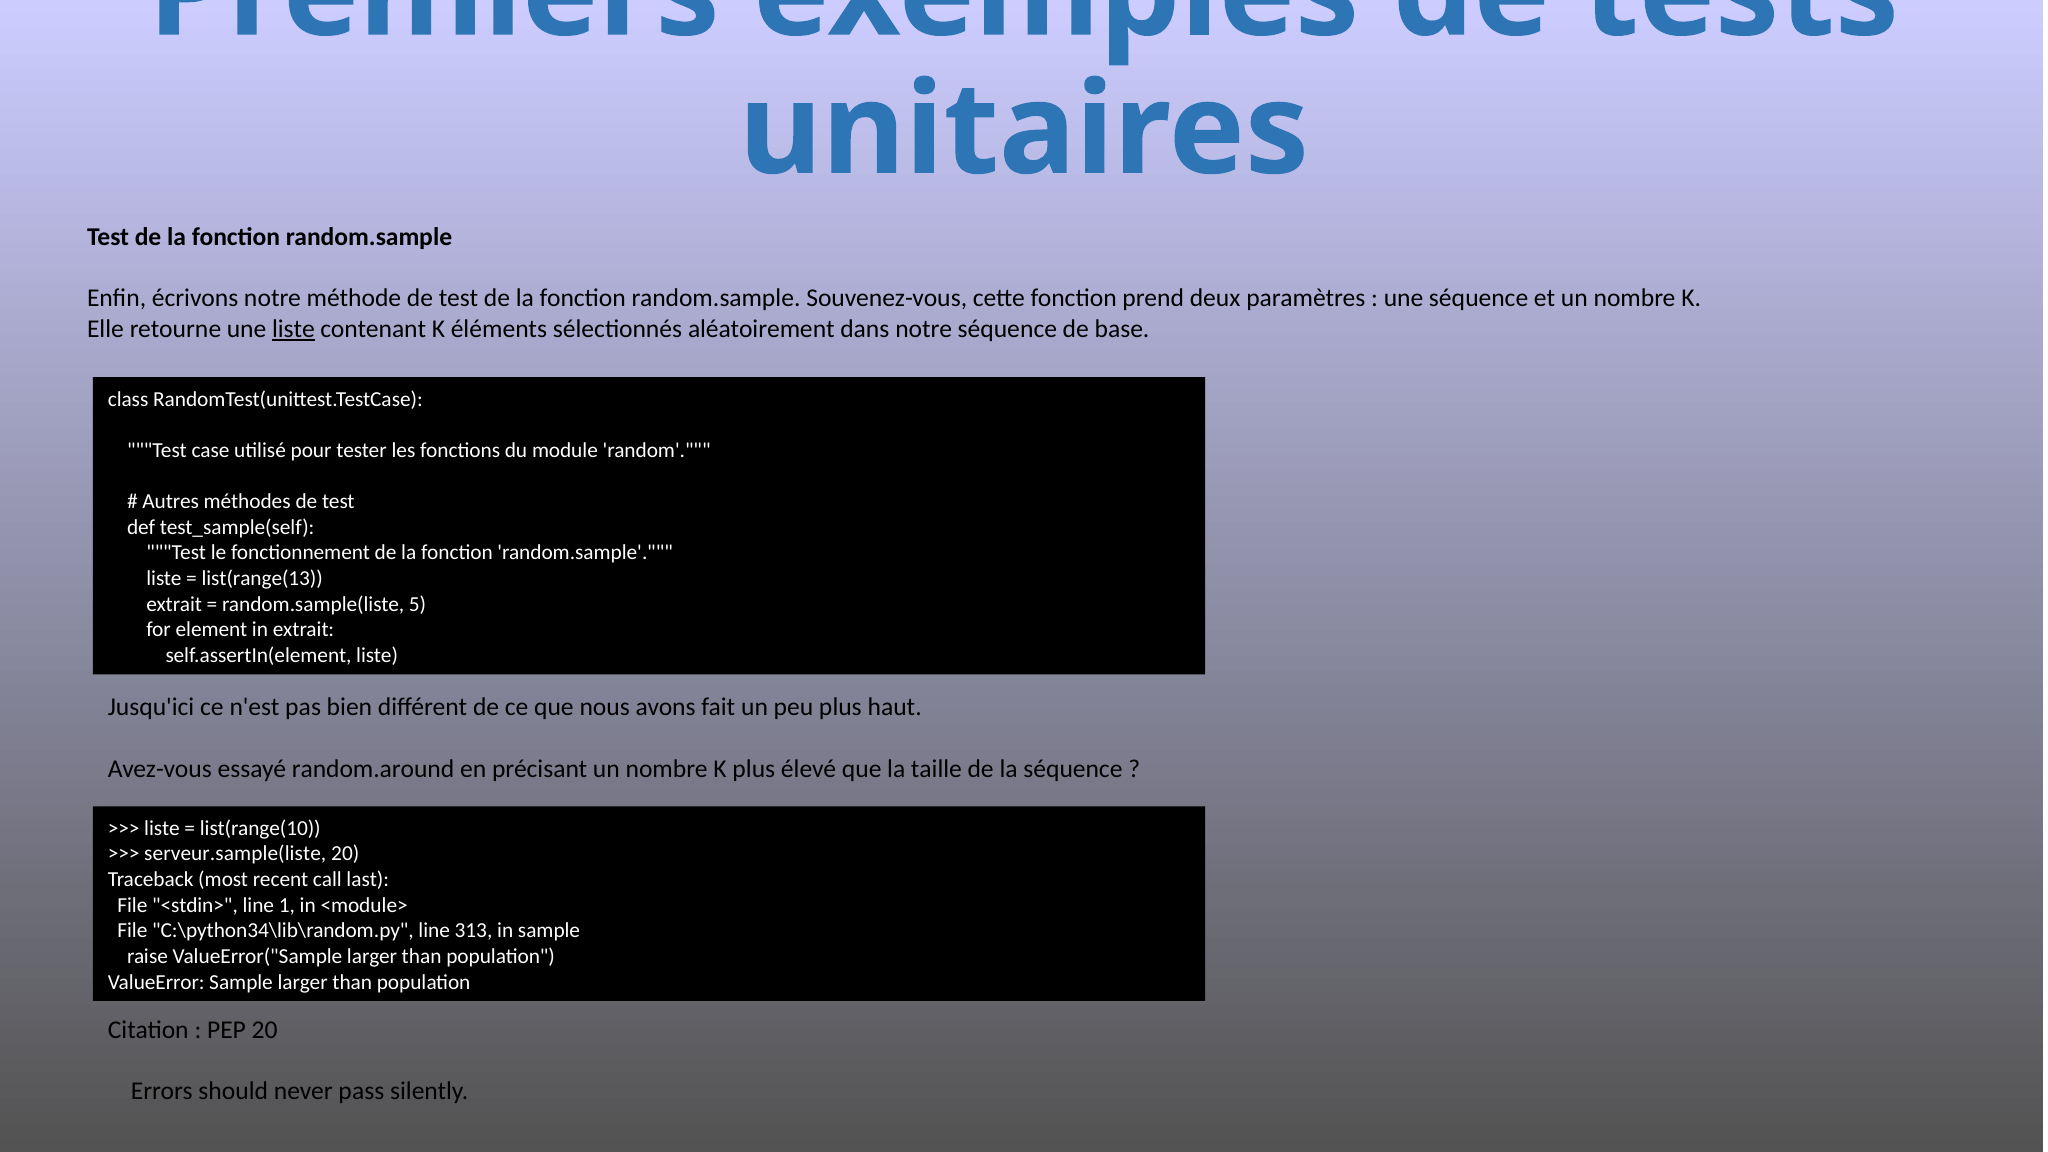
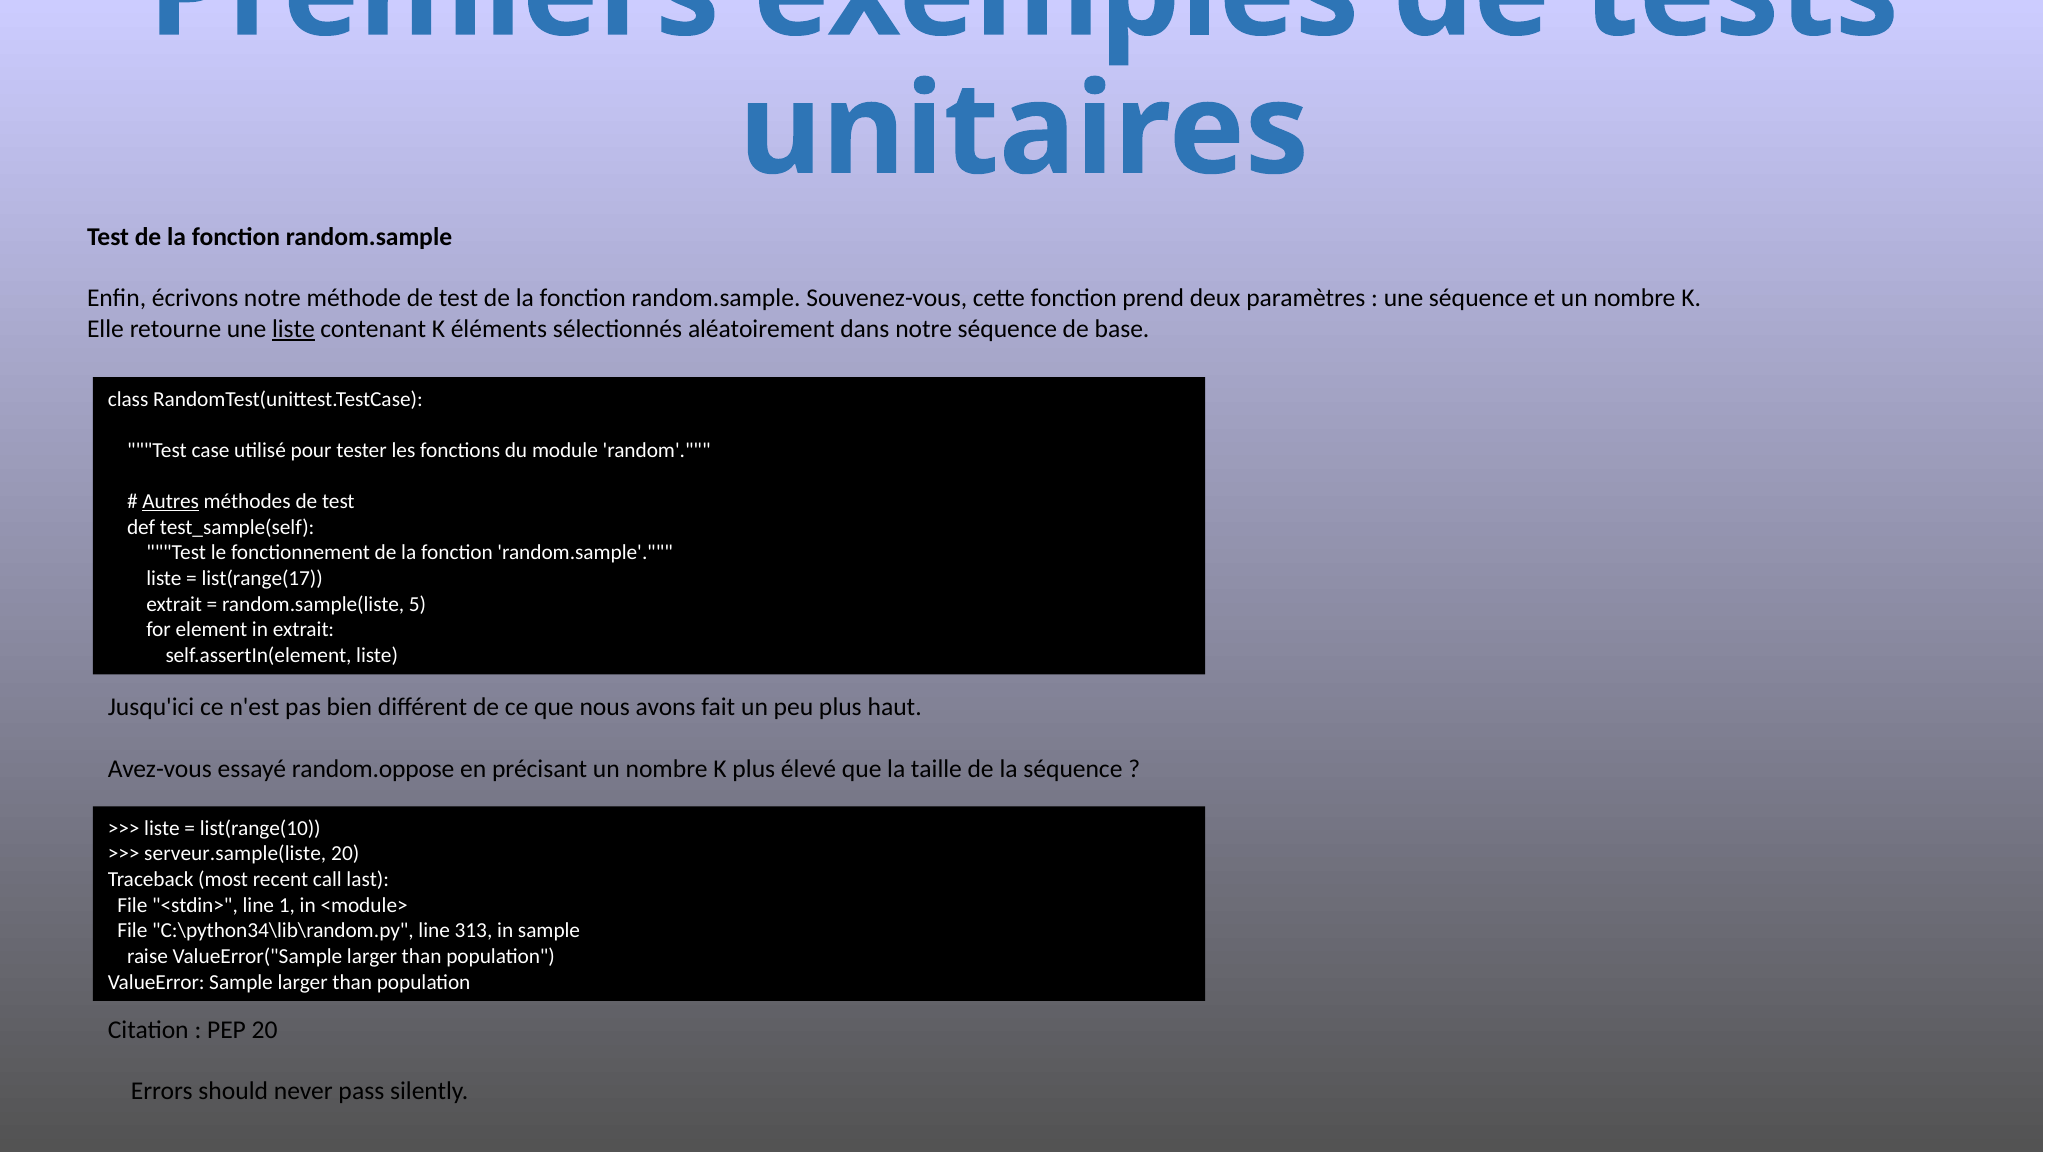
Autres underline: none -> present (171, 502)
list(range(13: list(range(13 -> list(range(17 (262, 579)
random.around: random.around -> random.oppose (373, 769)
